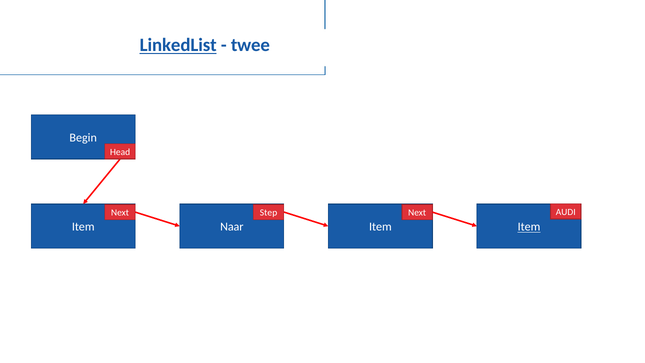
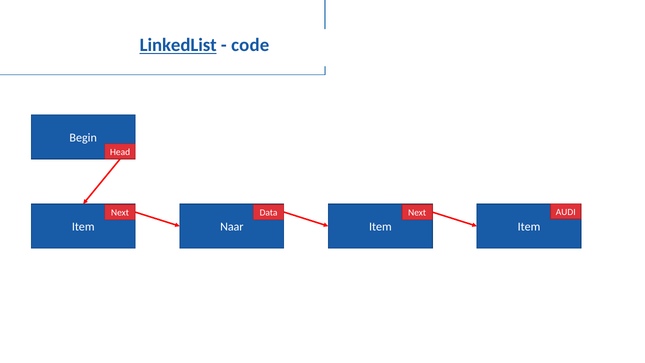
twee: twee -> code (250, 45)
Step: Step -> Data (269, 213)
Item underline: present -> none (529, 227)
